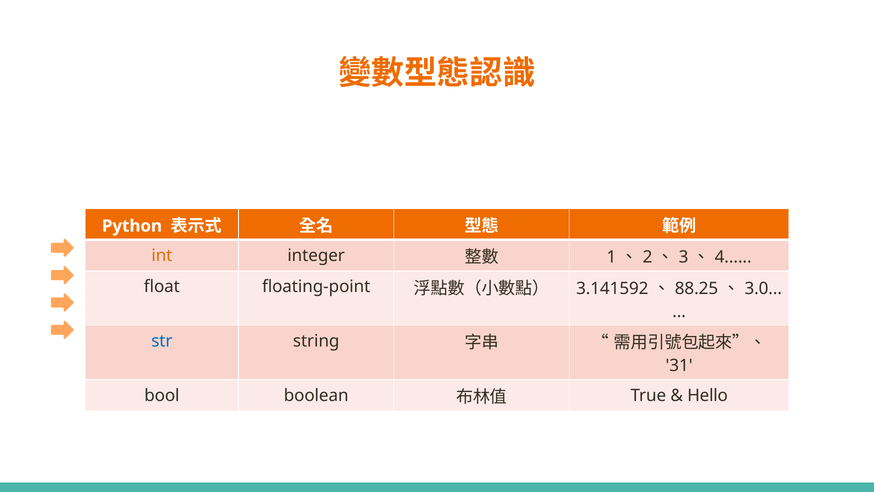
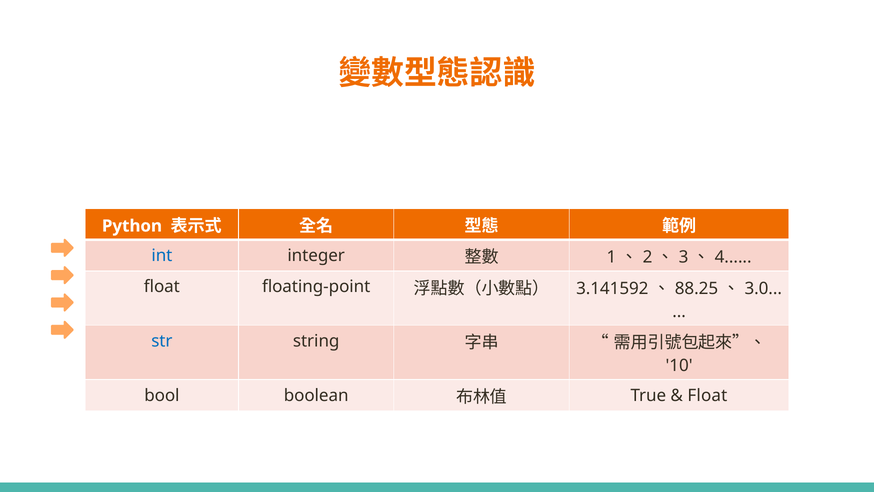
int colour: orange -> blue (162, 255)
31: 31 -> 10 (679, 365)
Hello: Hello -> Float (707, 395)
